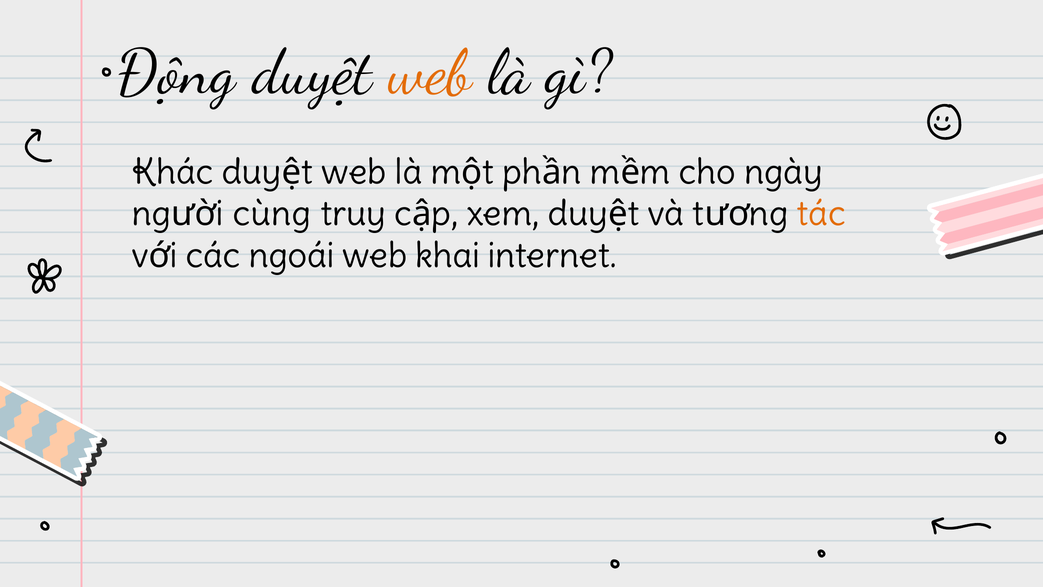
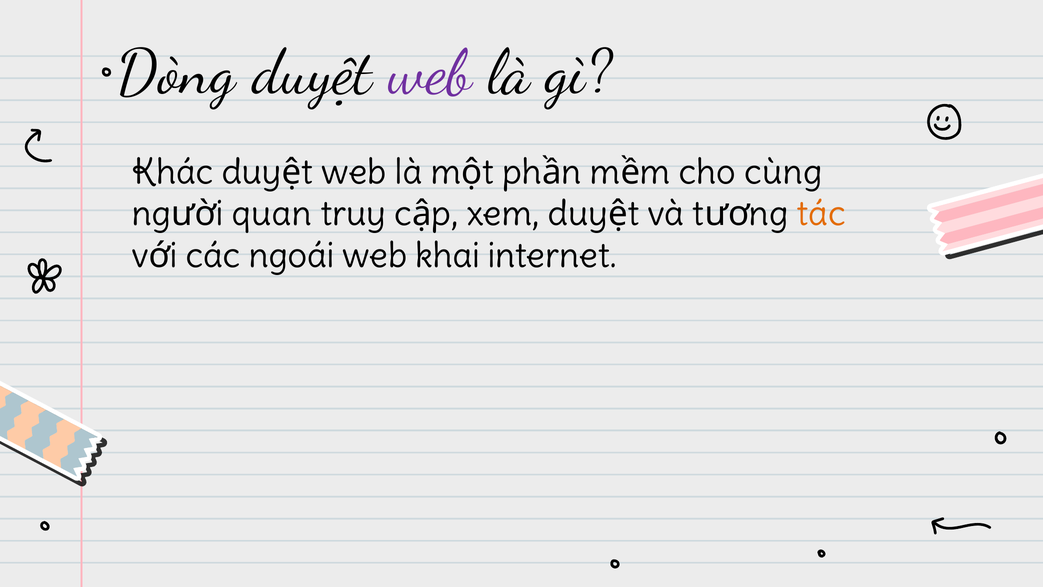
Động: Động -> Dòng (176, 71)
web colour: orange -> purple (430, 71)
ngày: ngày -> cùng (783, 172)
cùng: cùng -> quan (272, 214)
